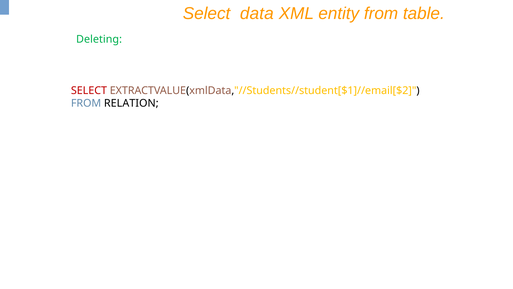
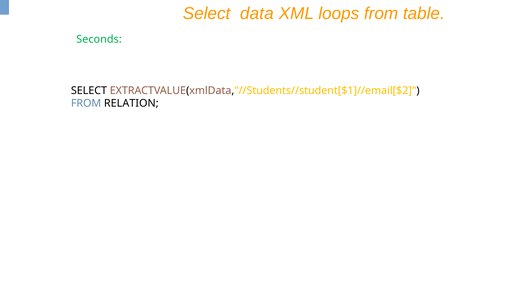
entity: entity -> loops (339, 13)
Deleting: Deleting -> Seconds (99, 39)
SELECT colour: red -> black (89, 90)
